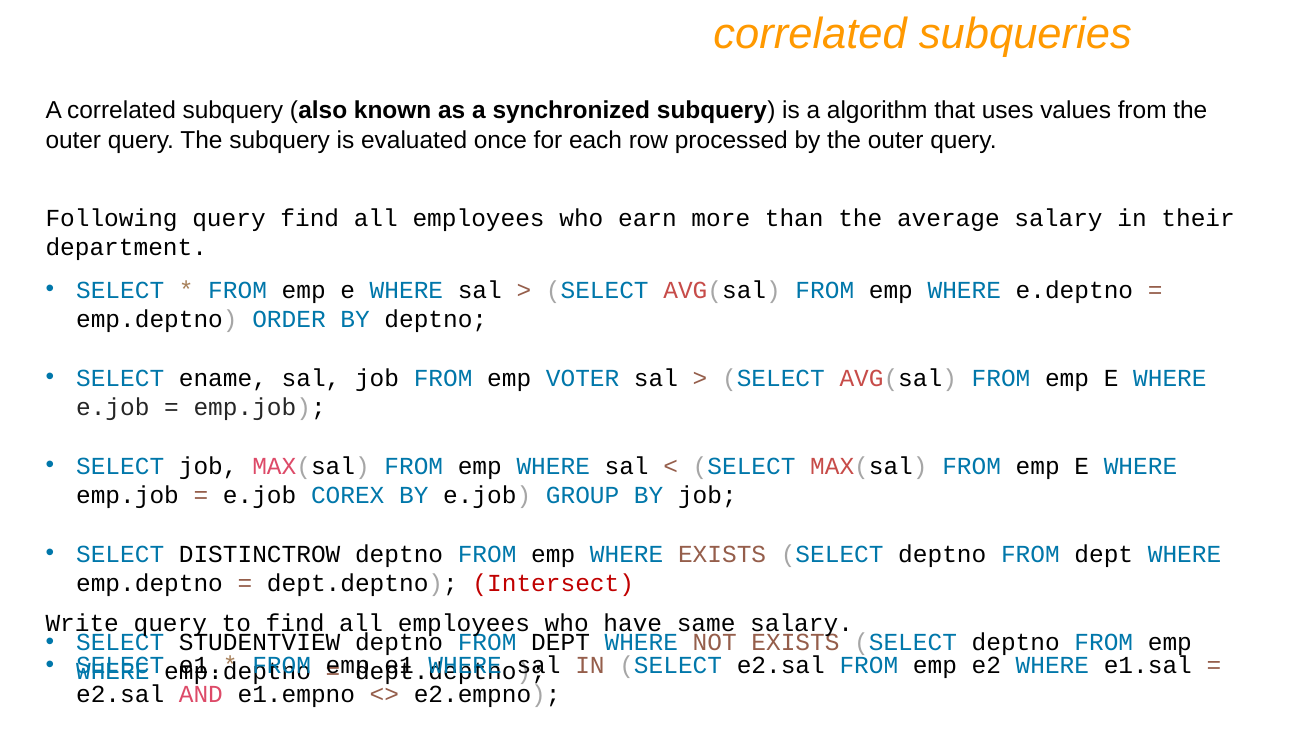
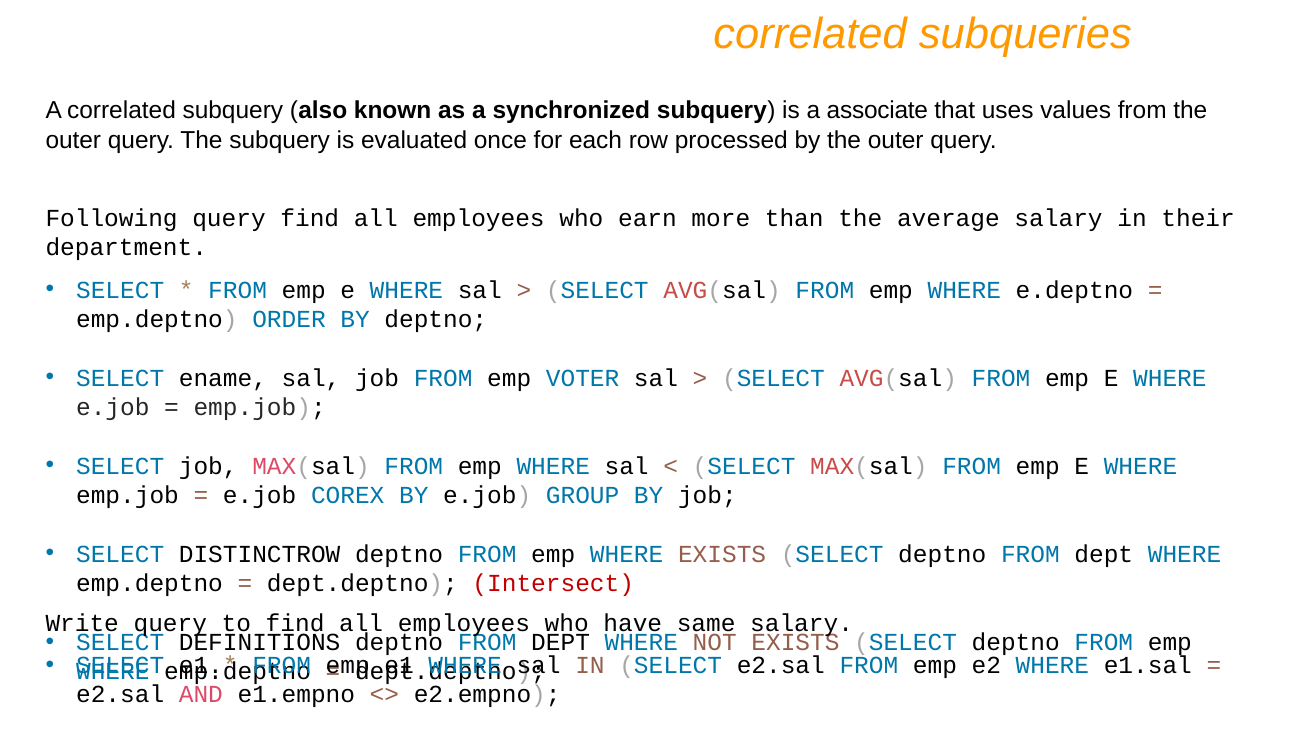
algorithm: algorithm -> associate (877, 111)
STUDENTVIEW: STUDENTVIEW -> DEFINITIONS (260, 642)
